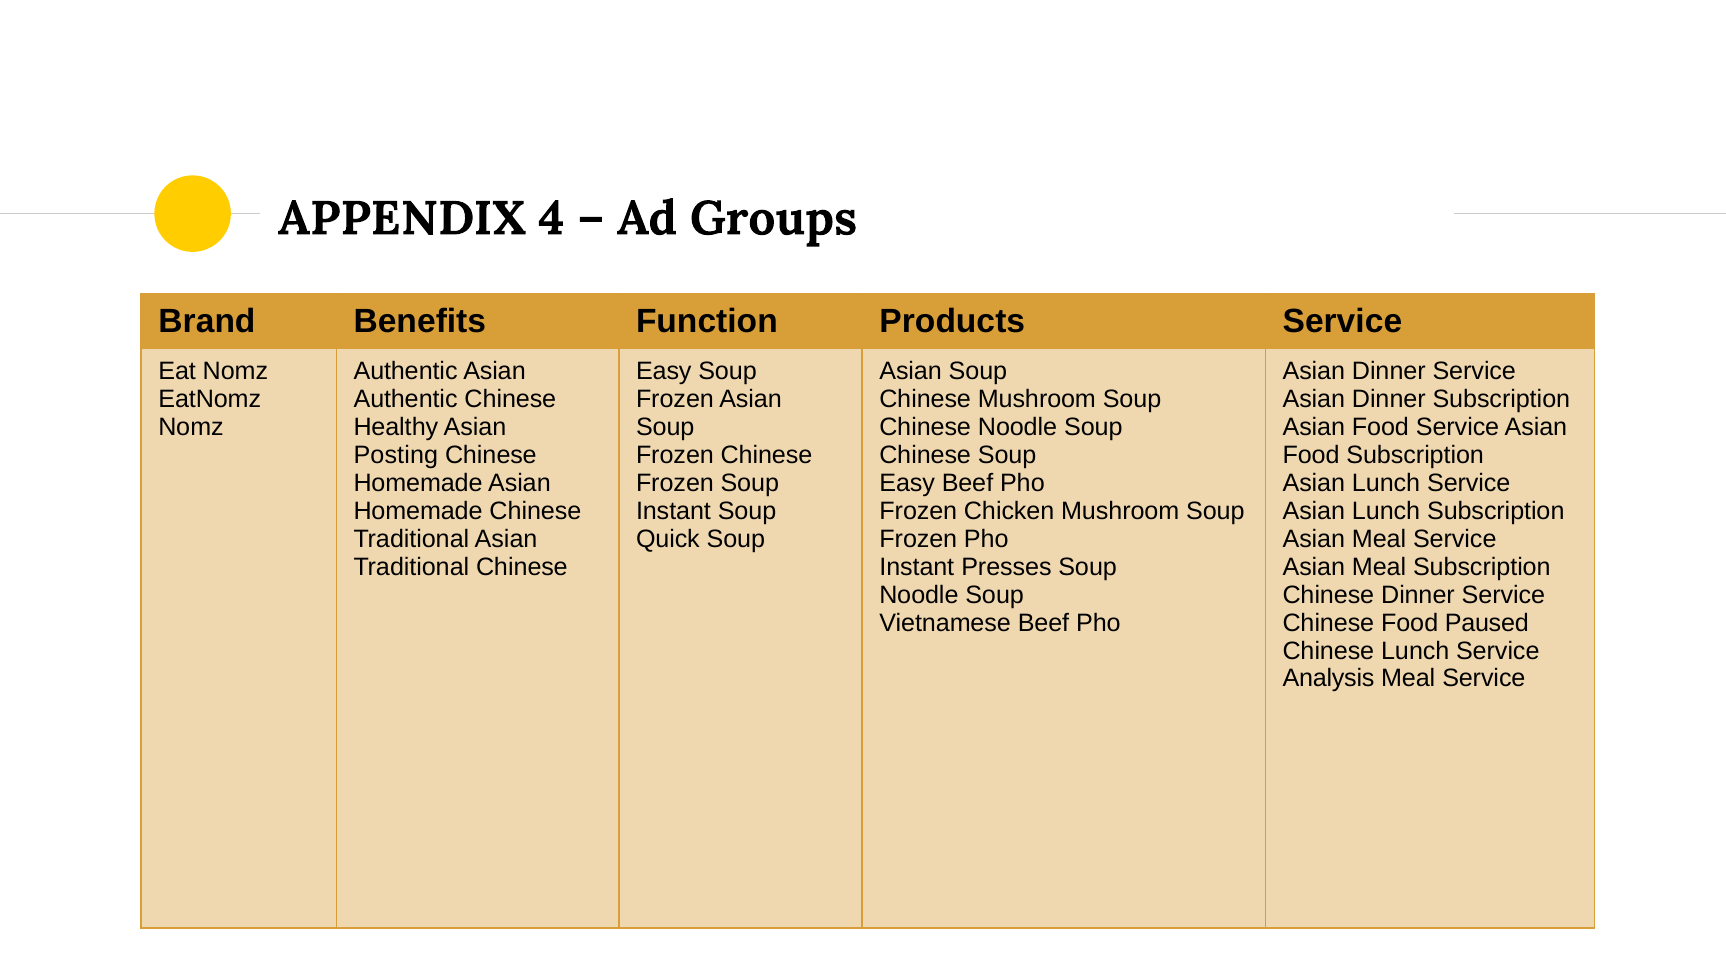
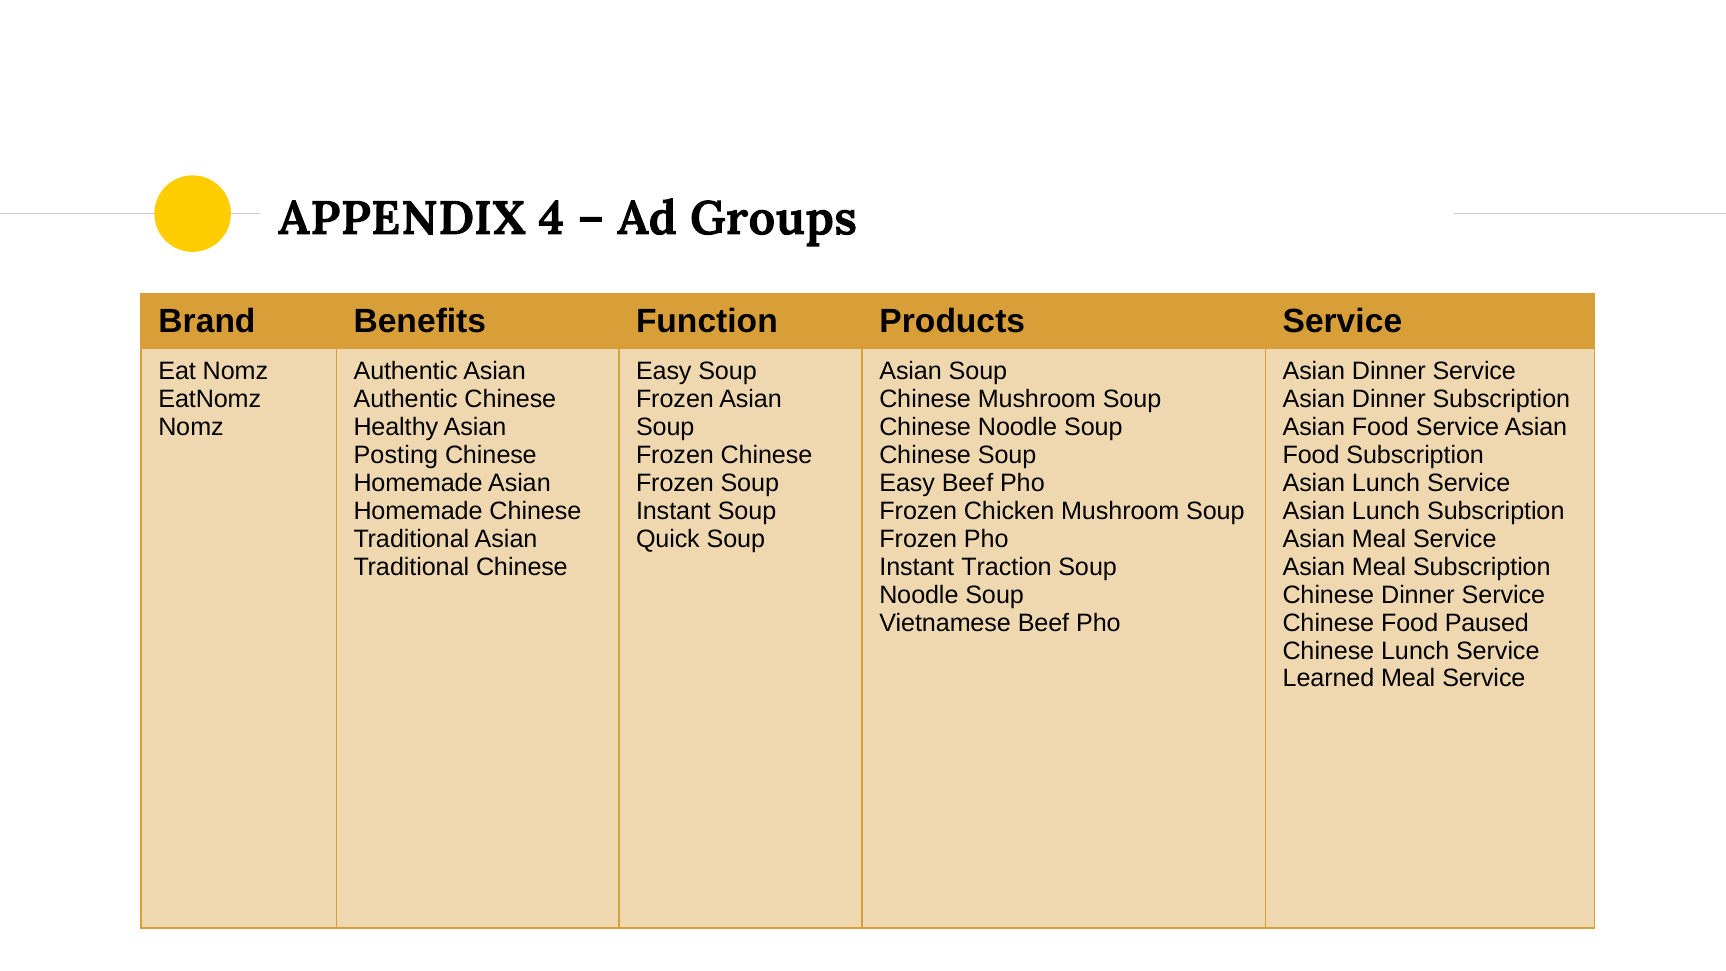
Presses: Presses -> Traction (1006, 567)
Analysis: Analysis -> Learned (1328, 679)
